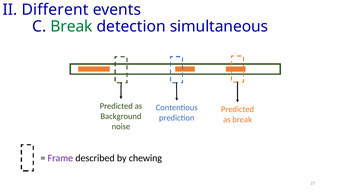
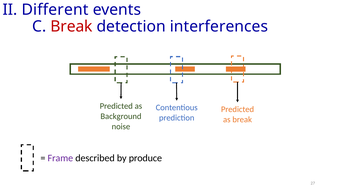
Break colour: green -> red (71, 26)
simultaneous: simultaneous -> interferences (219, 26)
chewing: chewing -> produce (145, 158)
